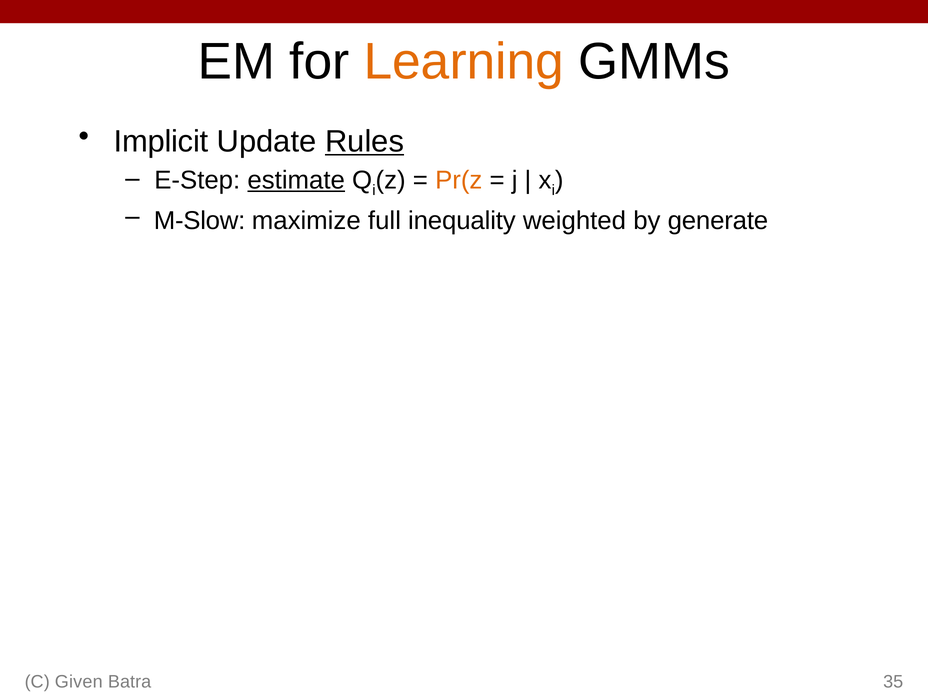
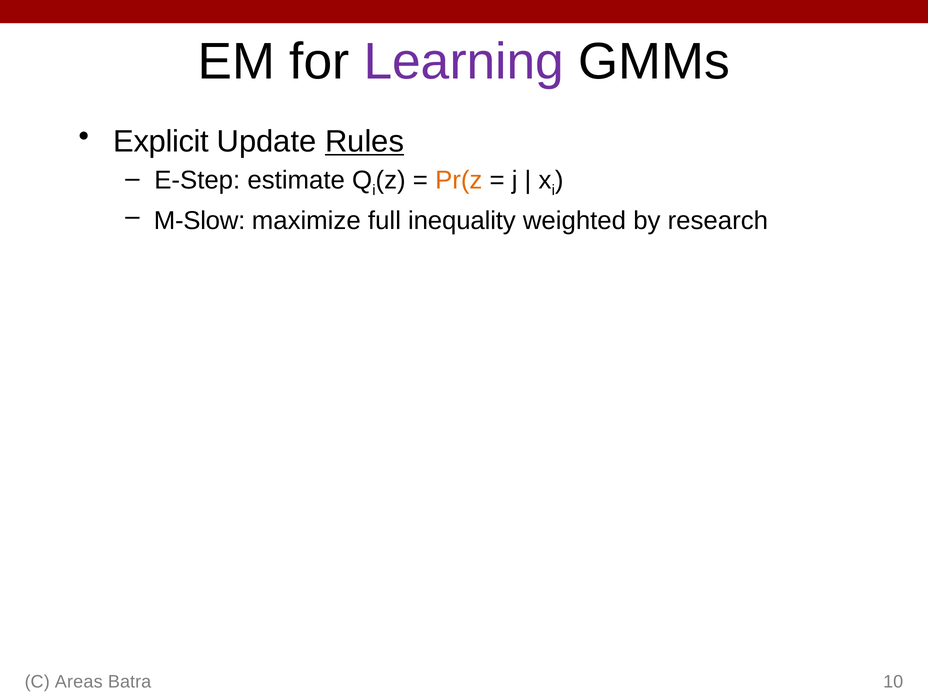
Learning colour: orange -> purple (464, 62)
Implicit: Implicit -> Explicit (161, 141)
estimate underline: present -> none (296, 180)
generate: generate -> research (718, 221)
Given: Given -> Areas (79, 682)
35: 35 -> 10 (893, 682)
